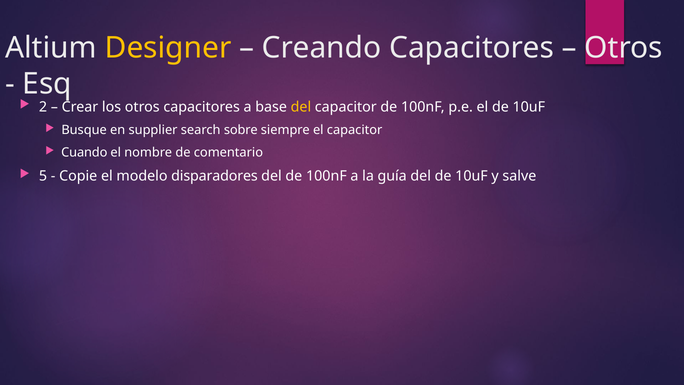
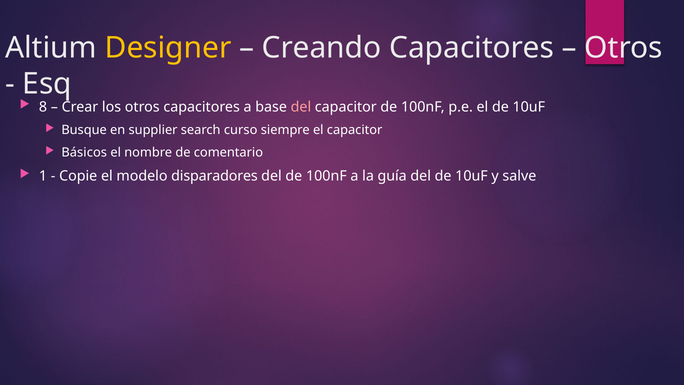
2: 2 -> 8 (43, 107)
del colour: yellow -> pink (301, 107)
sobre: sobre -> curso (241, 130)
Cuando: Cuando -> Básicos (84, 153)
5: 5 -> 1 (43, 176)
